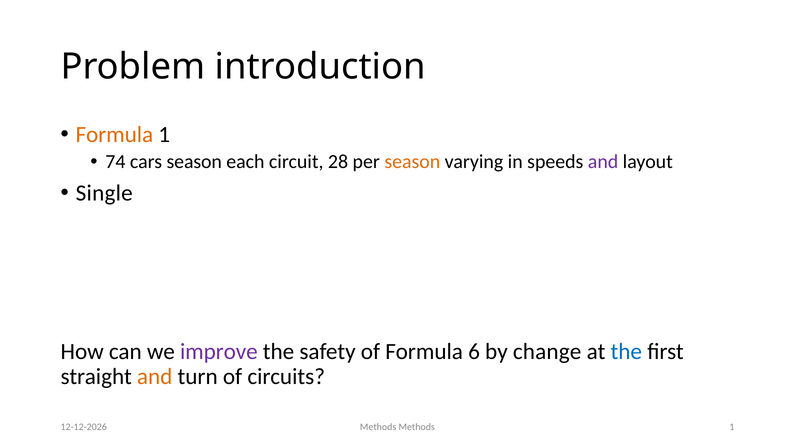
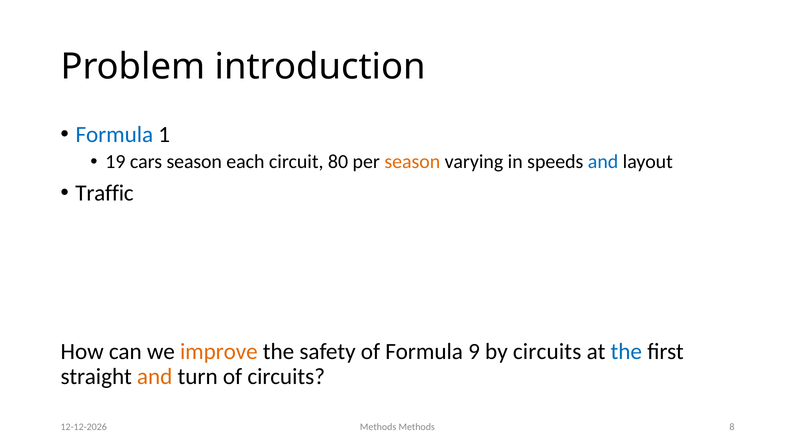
Formula colour: orange -> blue (114, 134)
74: 74 -> 19 (115, 162)
28: 28 -> 80 (338, 162)
and colour: purple -> blue (603, 162)
Single: Single -> Traffic (104, 193)
improve colour: purple -> orange (219, 352)
6: 6 -> 9 (474, 352)
by change: change -> circuits (547, 352)
1: 1 -> 8 (732, 427)
